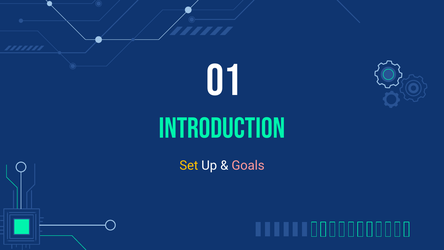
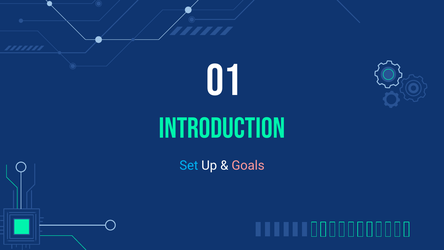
Set colour: yellow -> light blue (189, 166)
